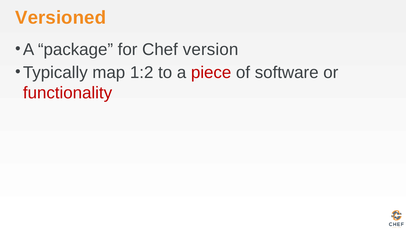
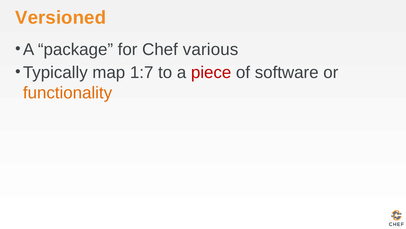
version: version -> various (211, 49)
1:2: 1:2 -> 1:7 (142, 72)
functionality colour: red -> orange (68, 93)
